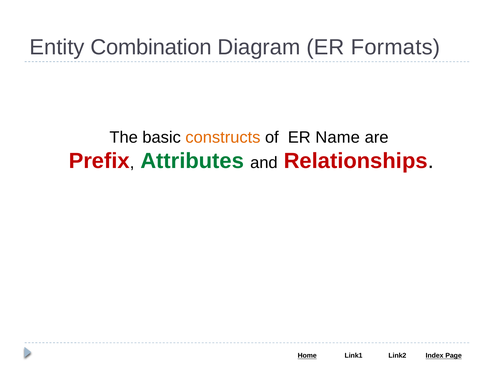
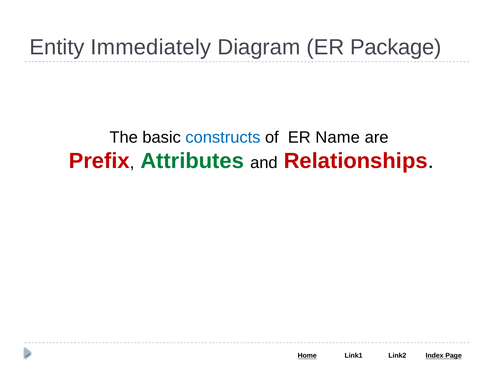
Combination: Combination -> Immediately (151, 47)
Formats: Formats -> Package (396, 47)
constructs colour: orange -> blue (223, 138)
